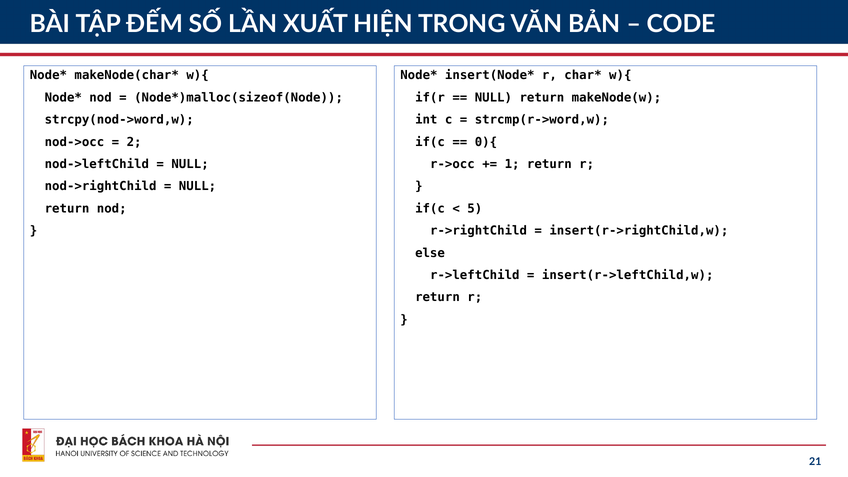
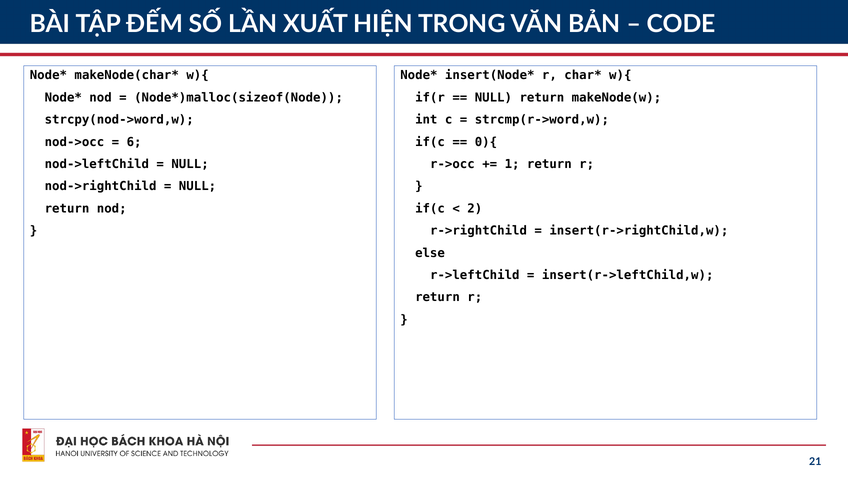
2: 2 -> 6 (134, 142)
5: 5 -> 2 (475, 209)
